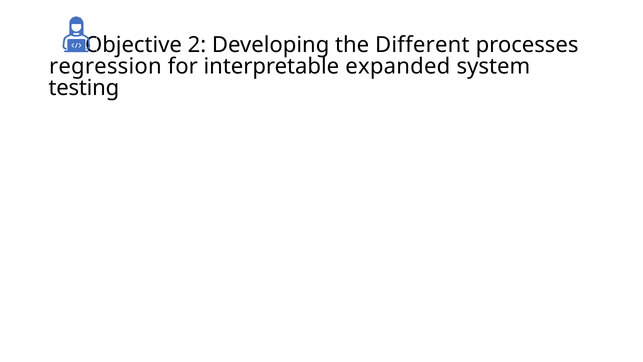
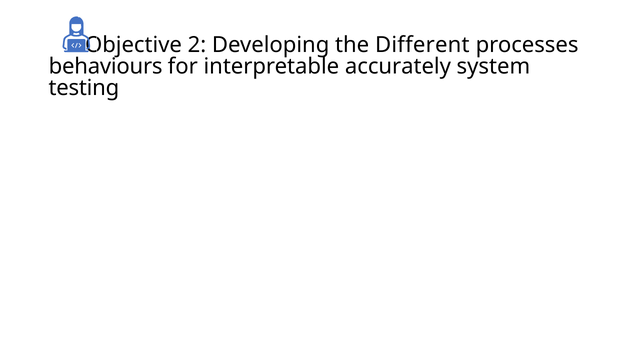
regression: regression -> behaviours (106, 66)
expanded: expanded -> accurately (398, 66)
